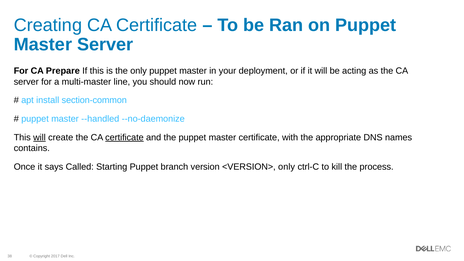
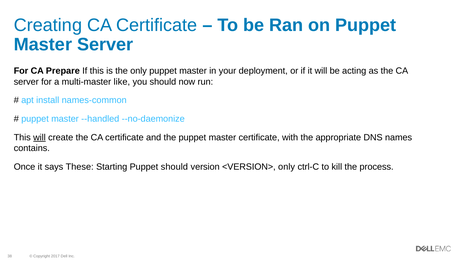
line: line -> like (122, 82)
section-common: section-common -> names-common (94, 100)
certificate underline: present -> none (124, 137)
Called: Called -> These (80, 167)
Puppet branch: branch -> should (174, 167)
